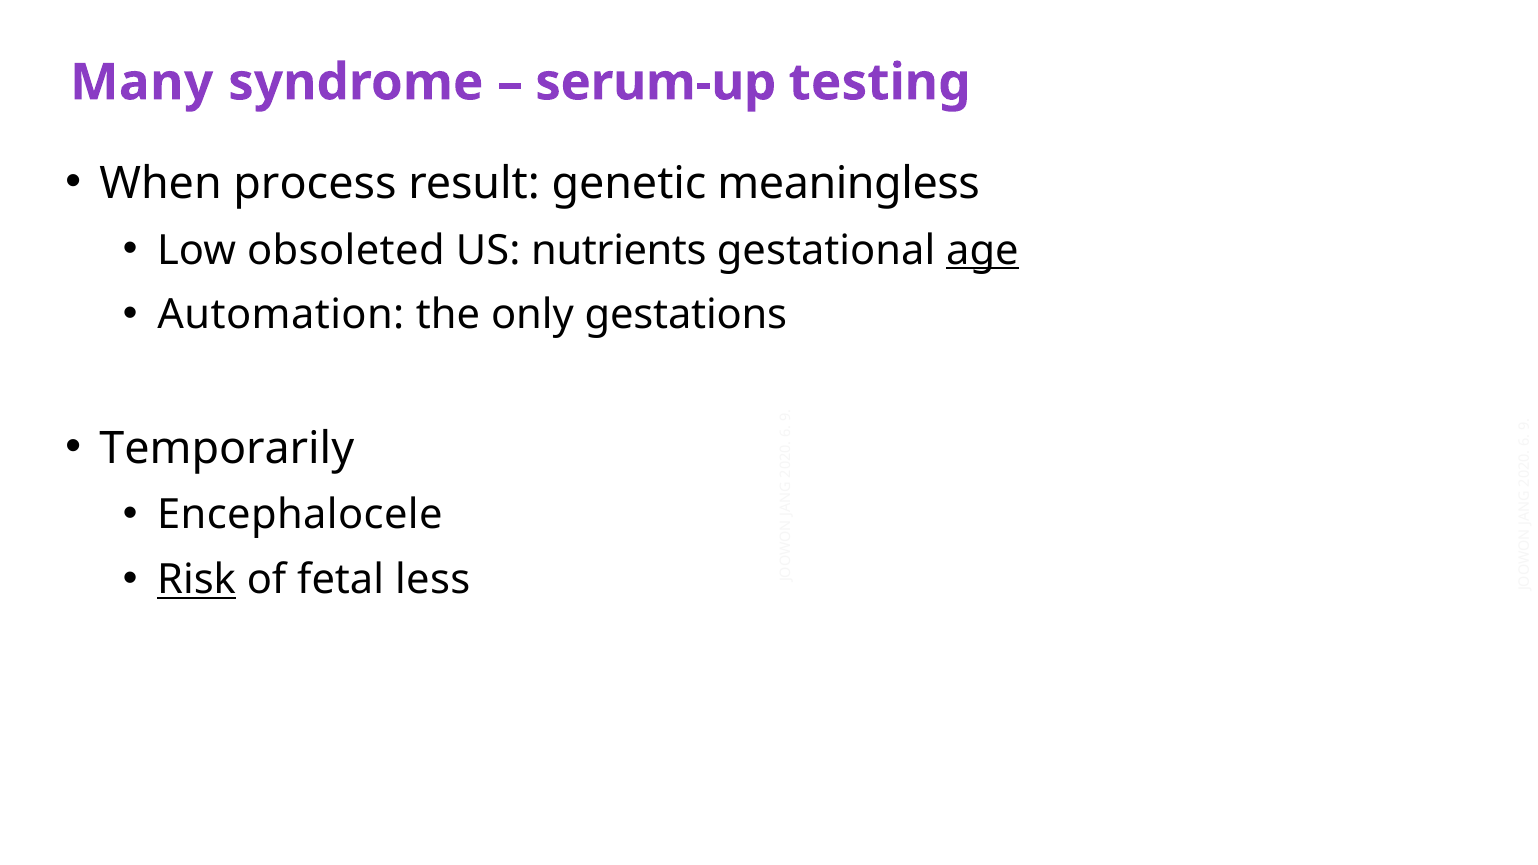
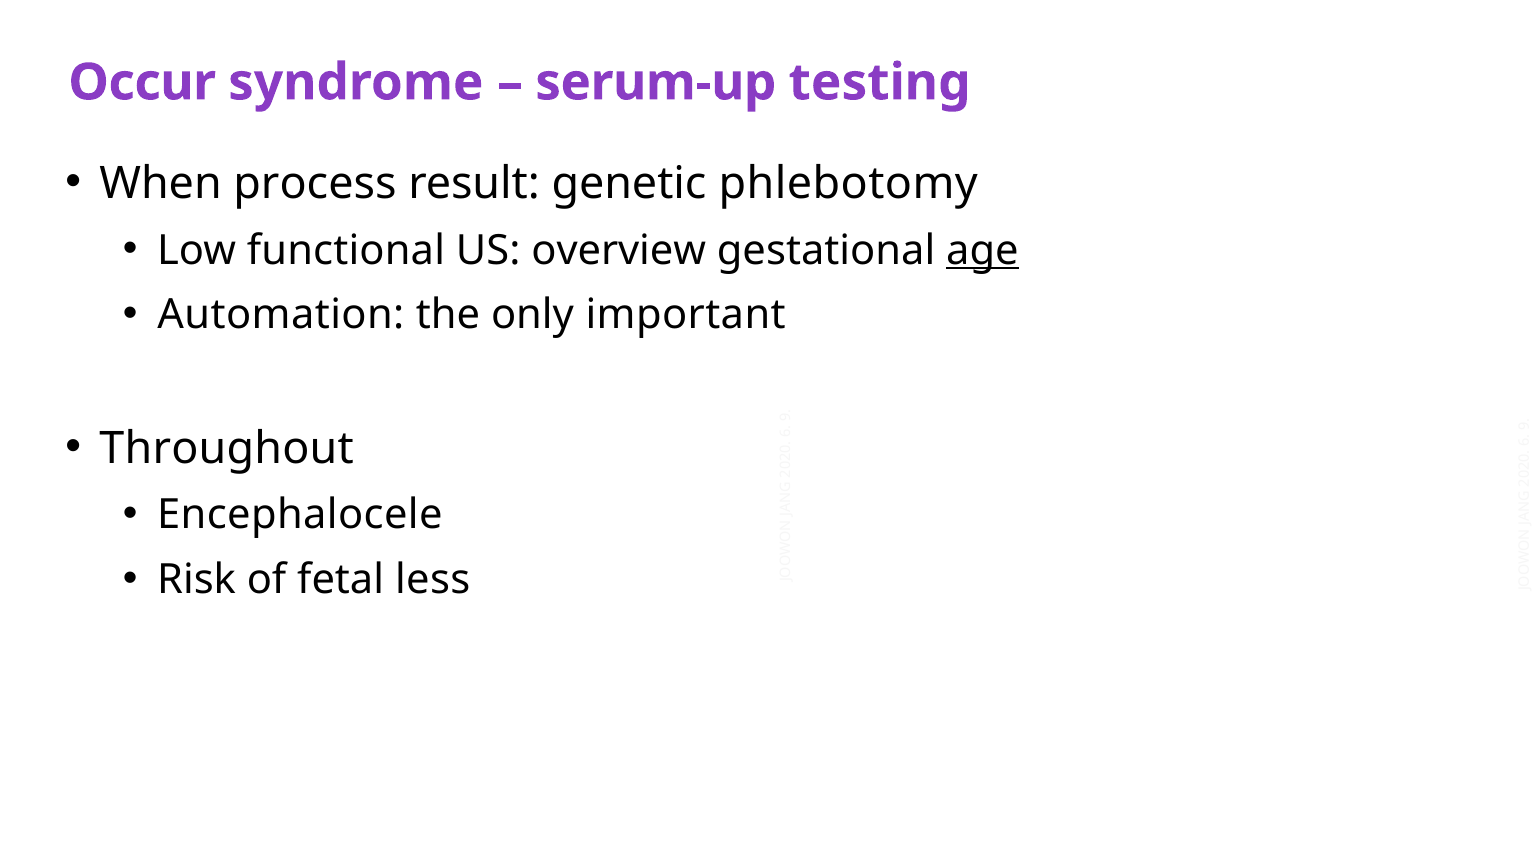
Many: Many -> Occur (142, 83)
meaningless: meaningless -> phlebotomy (848, 184)
obsoleted: obsoleted -> functional (346, 250)
nutrients: nutrients -> overview (619, 250)
gestations: gestations -> important (686, 315)
Temporarily: Temporarily -> Throughout (227, 448)
Risk underline: present -> none (197, 580)
